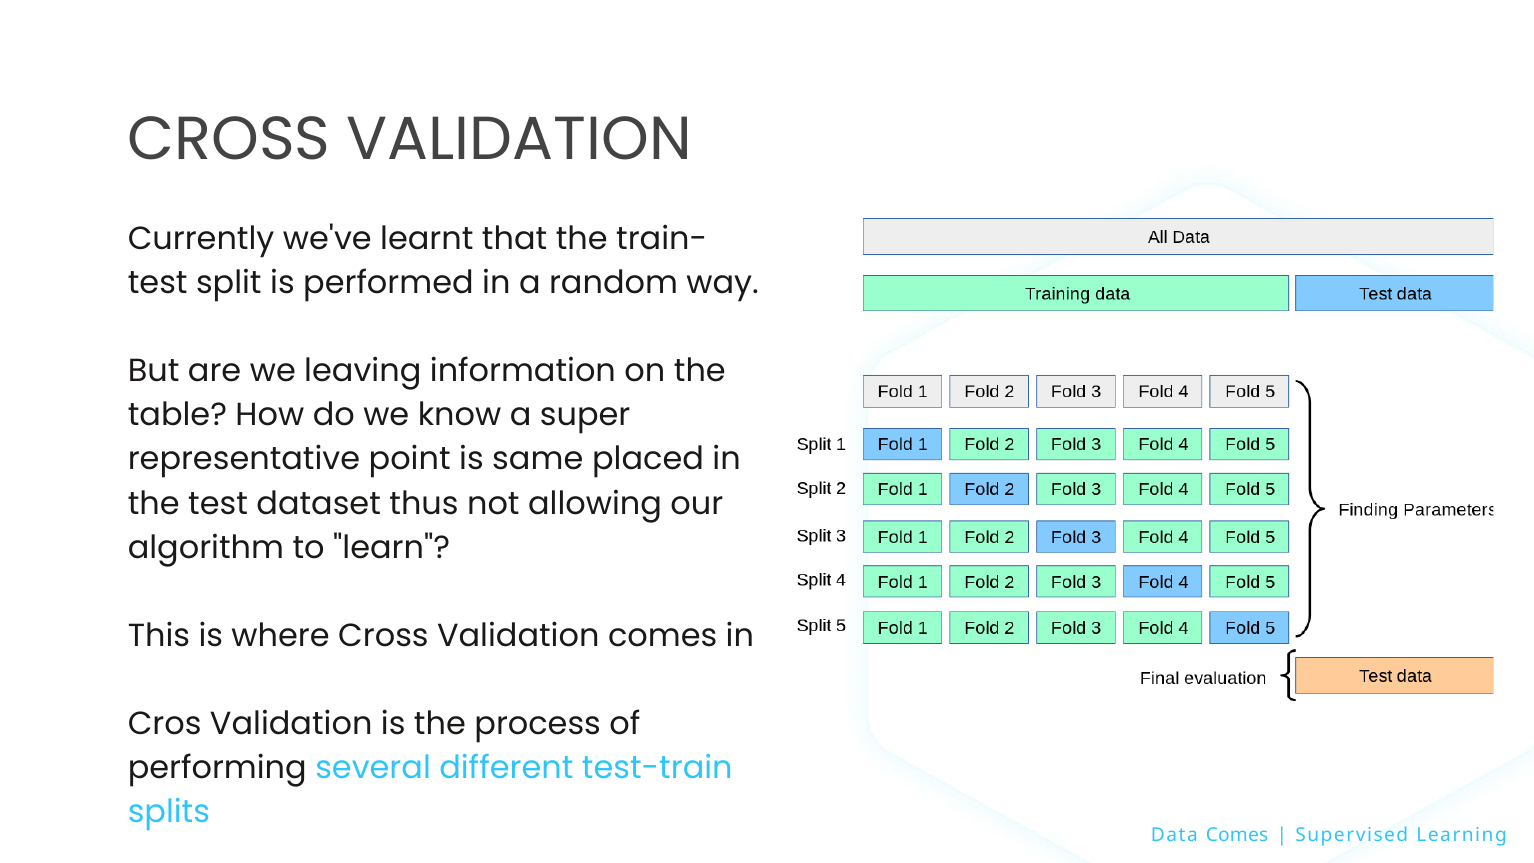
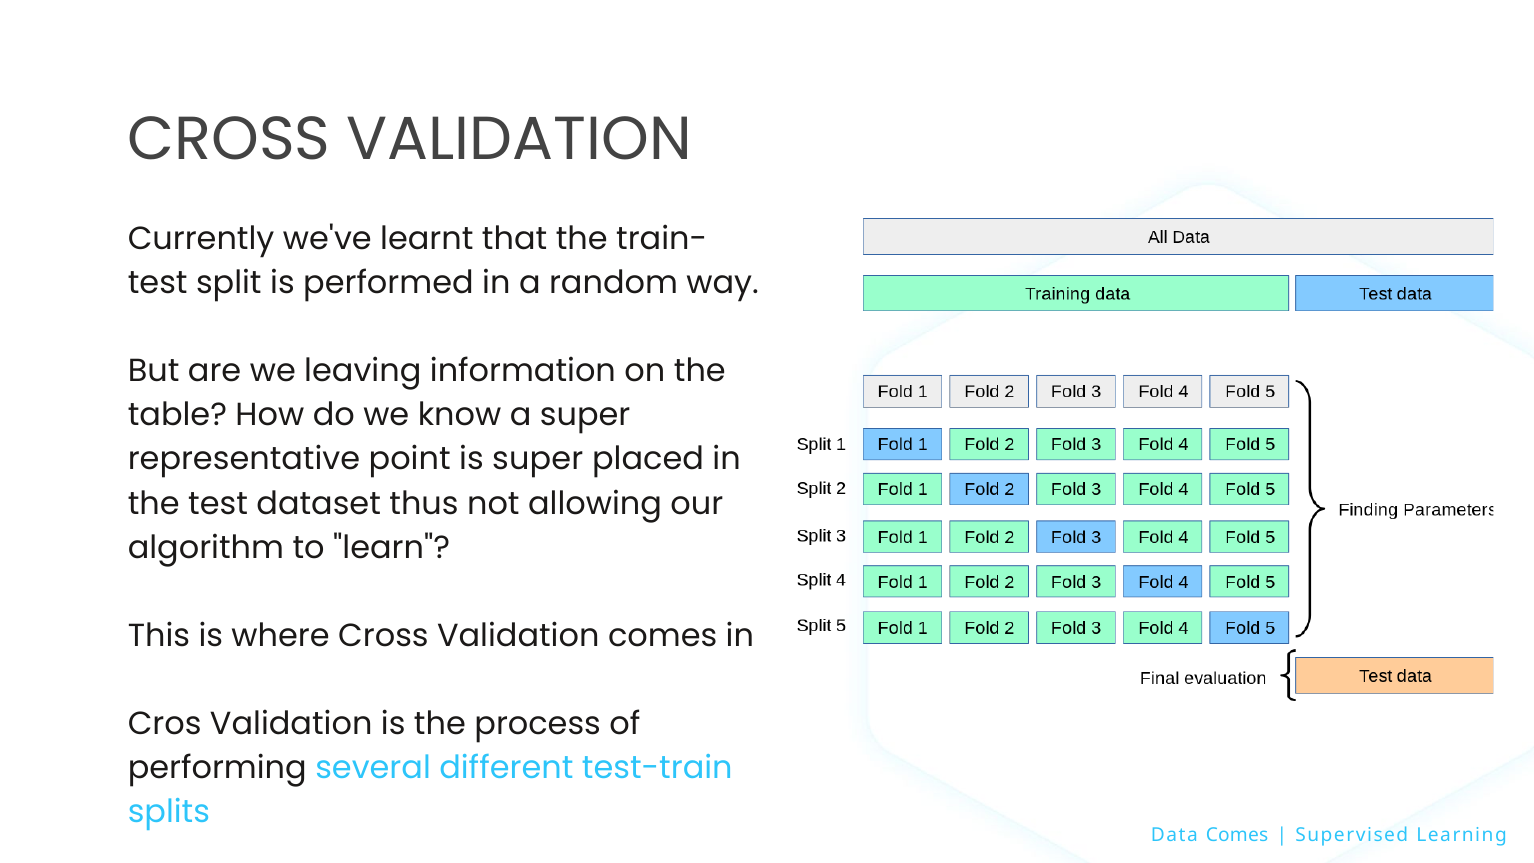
is same: same -> super (538, 459)
